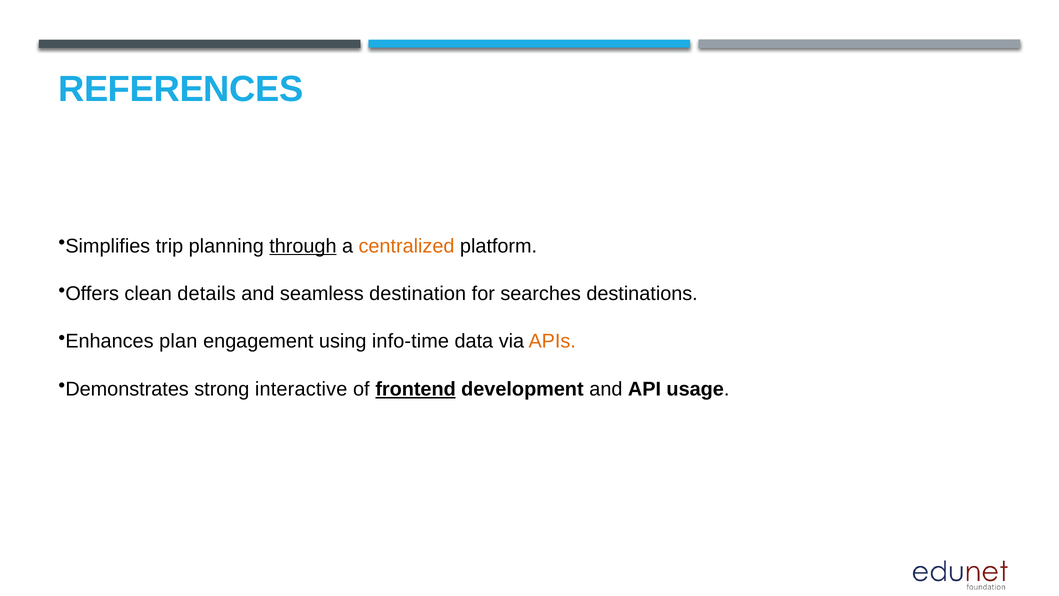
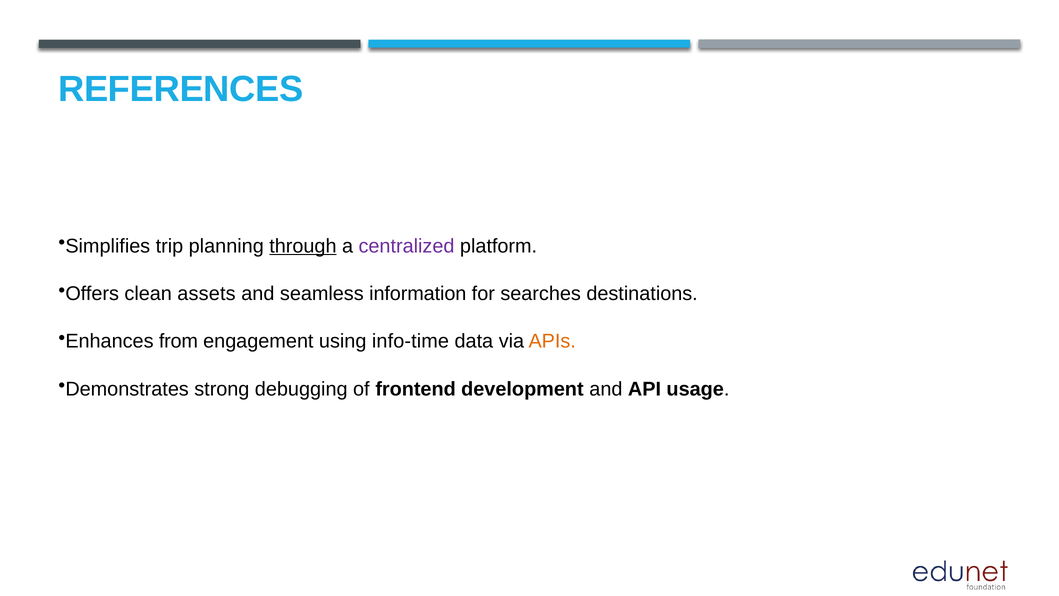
centralized colour: orange -> purple (407, 246)
details: details -> assets (207, 294)
destination: destination -> information (418, 294)
plan: plan -> from (178, 341)
interactive: interactive -> debugging (301, 389)
frontend underline: present -> none (416, 389)
